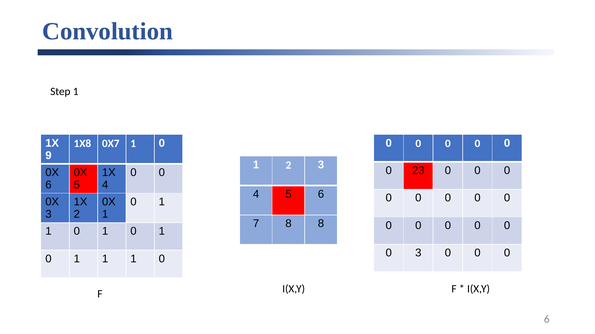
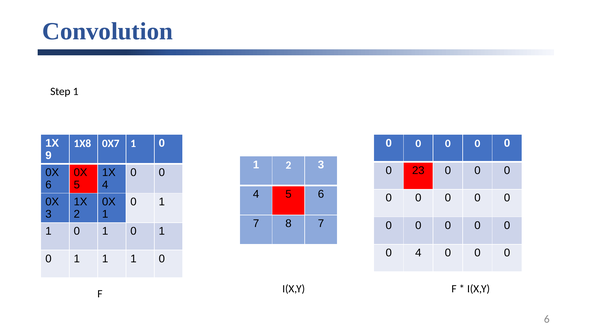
8 8: 8 -> 7 (321, 224)
0 3: 3 -> 4 (418, 253)
